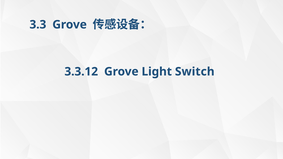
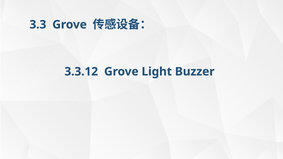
Switch: Switch -> Buzzer (195, 72)
